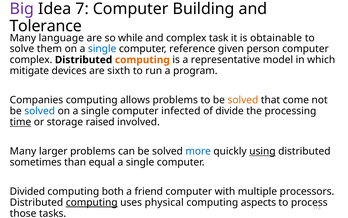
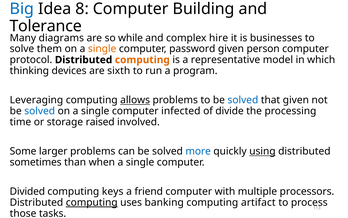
Big colour: purple -> blue (22, 9)
7: 7 -> 8 (82, 9)
language: language -> diagrams (61, 38)
task: task -> hire (219, 38)
obtainable: obtainable -> businesses (276, 38)
single colour: blue -> orange (102, 49)
reference: reference -> password (192, 49)
complex: complex -> protocol (31, 60)
mitigate: mitigate -> thinking (29, 71)
Companies: Companies -> Leveraging (36, 100)
allows underline: none -> present (135, 100)
solved colour: orange -> blue (243, 100)
that come: come -> given (296, 100)
time underline: present -> none (20, 122)
Many: Many -> Some (23, 151)
equal: equal -> when (102, 162)
both: both -> keys (113, 191)
physical: physical -> banking (164, 202)
aspects: aspects -> artifact (258, 202)
